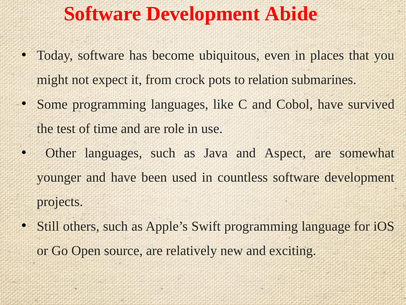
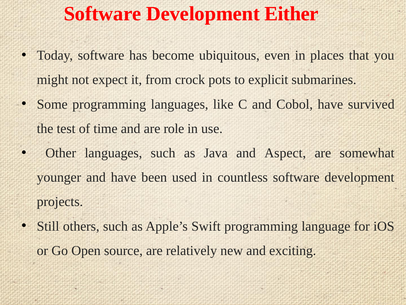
Abide: Abide -> Either (292, 14)
relation: relation -> explicit (268, 80)
